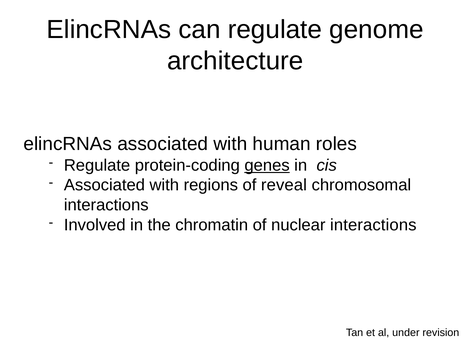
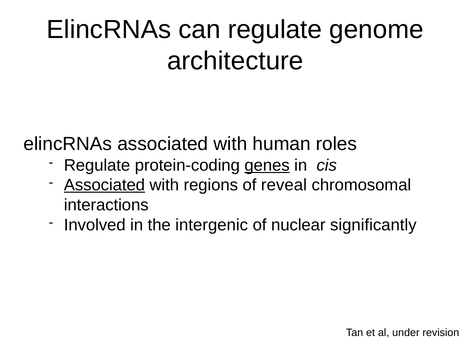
Associated underline: none -> present (104, 185)
chromatin: chromatin -> intergenic (212, 225)
nuclear interactions: interactions -> significantly (373, 225)
